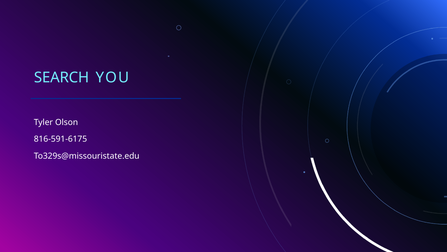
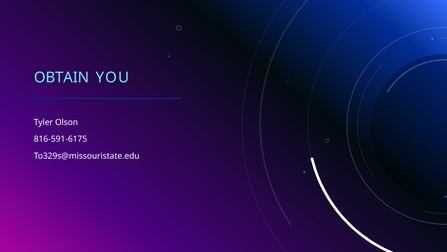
SEARCH: SEARCH -> OBTAIN (62, 77)
